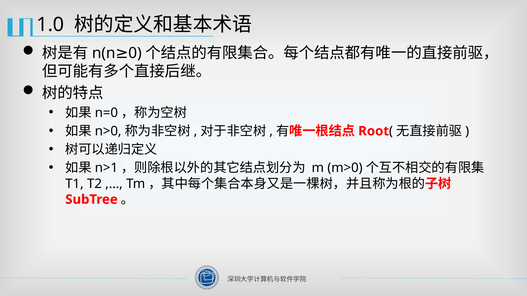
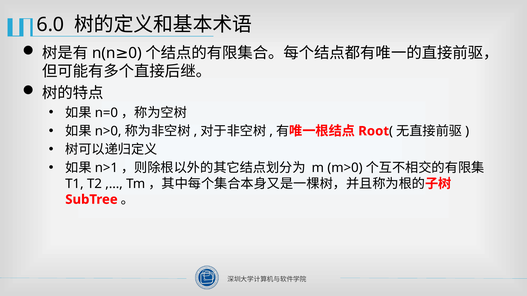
1.0: 1.0 -> 6.0 (50, 25)
